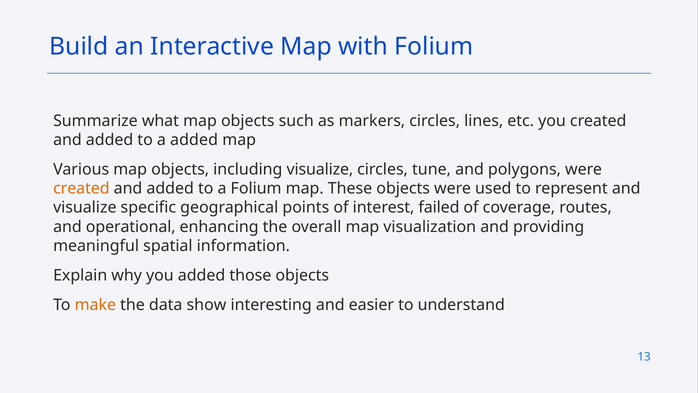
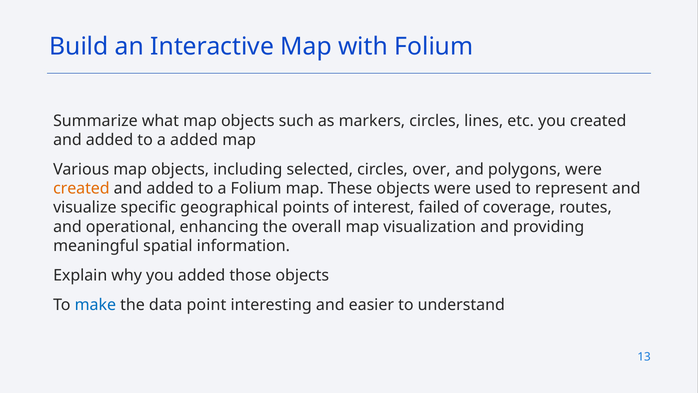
including visualize: visualize -> selected (320, 169)
tune: tune -> over (431, 169)
make colour: orange -> blue (95, 304)
show: show -> point (206, 304)
